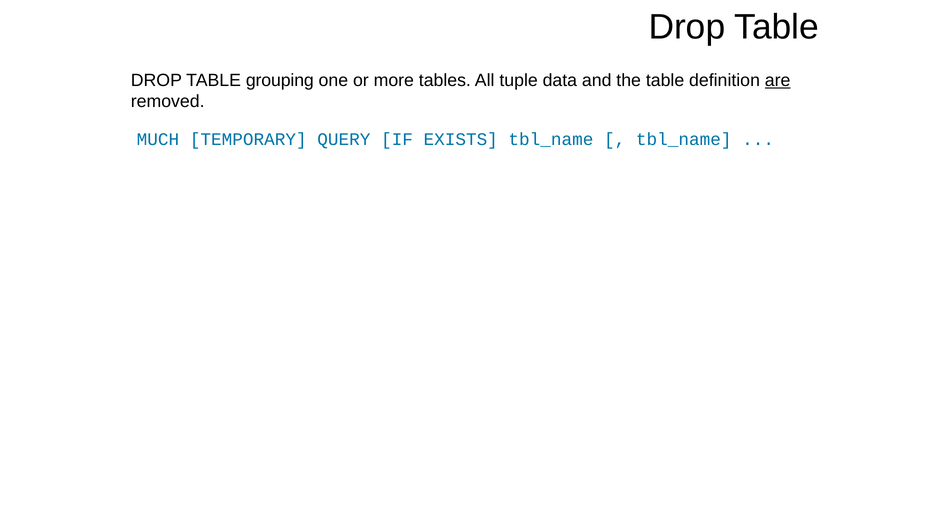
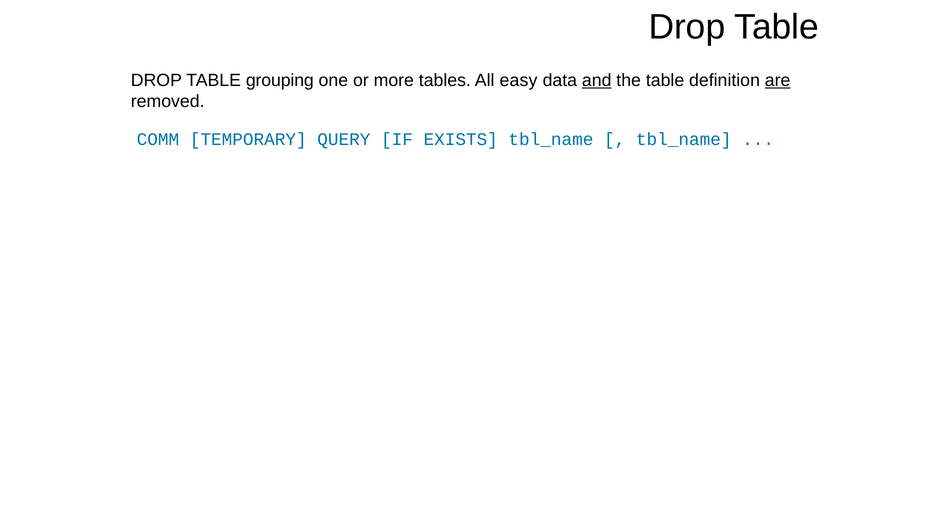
tuple: tuple -> easy (519, 80)
and underline: none -> present (597, 80)
MUCH: MUCH -> COMM (158, 139)
